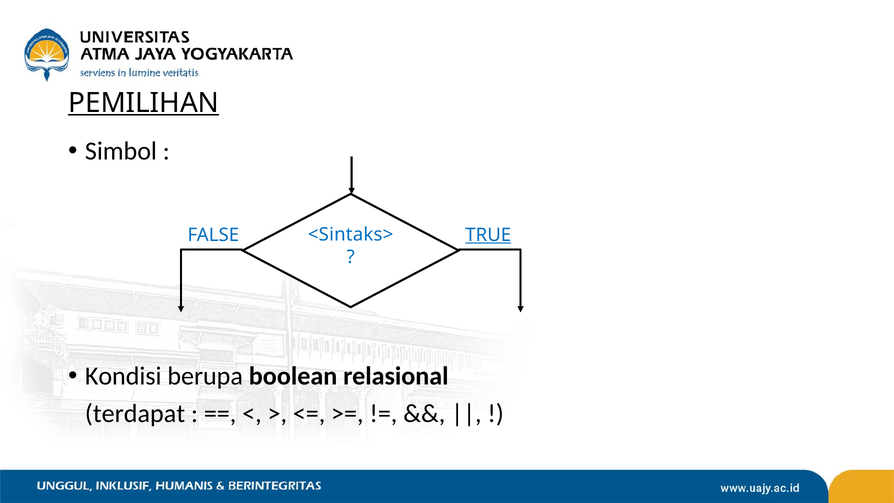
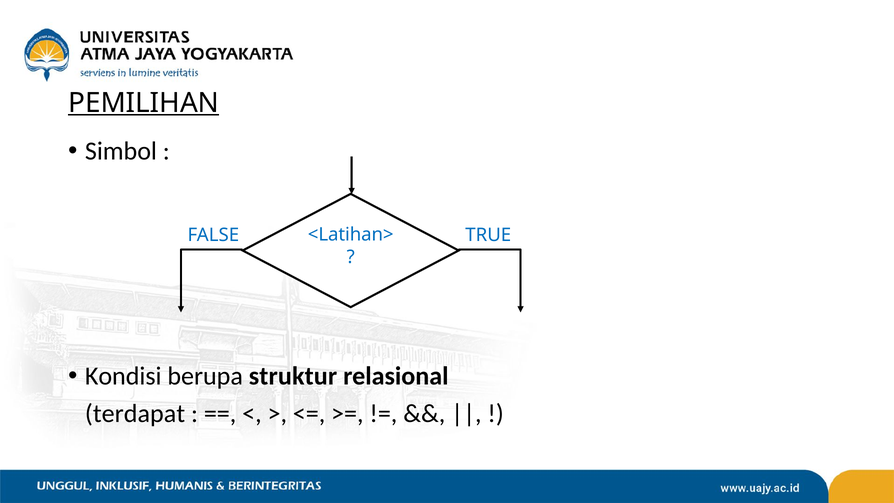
<Sintaks>: <Sintaks> -> <Latihan> (351, 235)
TRUE underline: present -> none (488, 235)
boolean: boolean -> struktur (293, 376)
